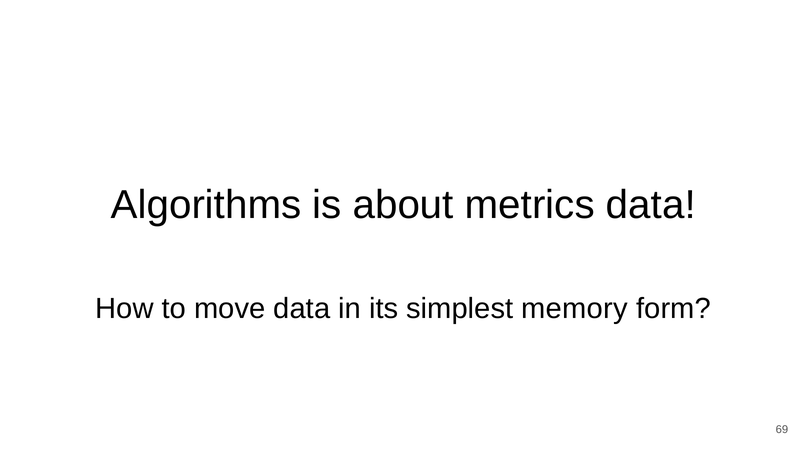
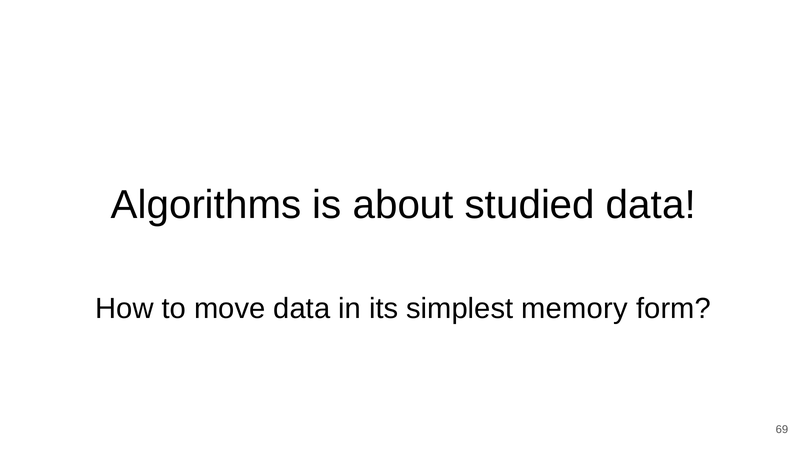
metrics: metrics -> studied (530, 205)
